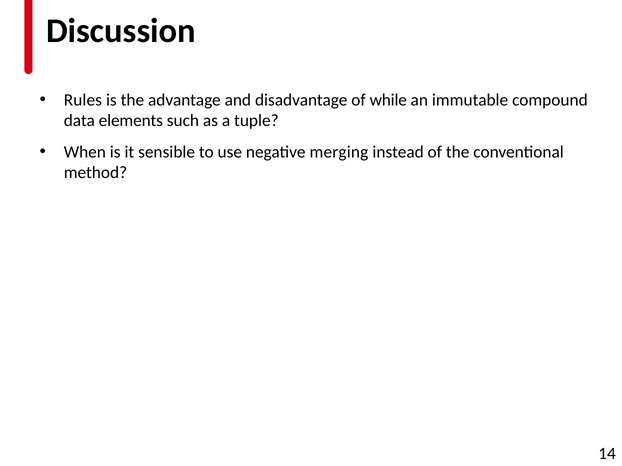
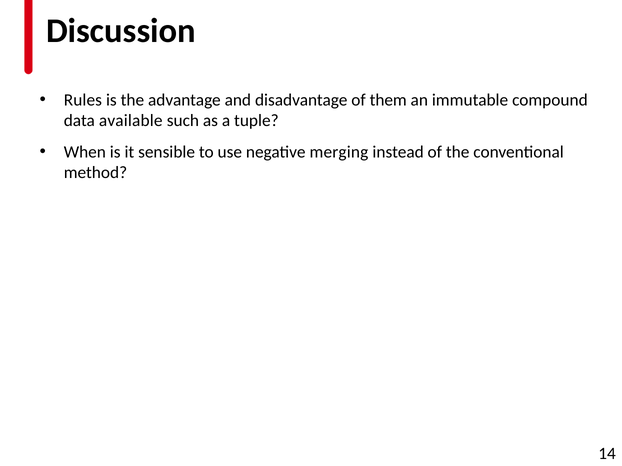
while: while -> them (388, 100)
elements: elements -> available (131, 121)
